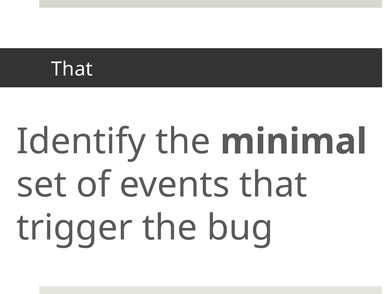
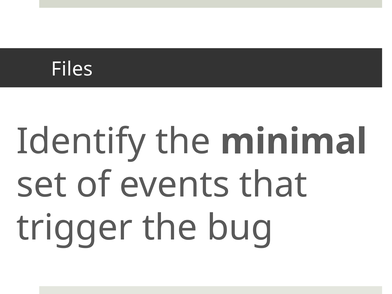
That: That -> Files (72, 69)
